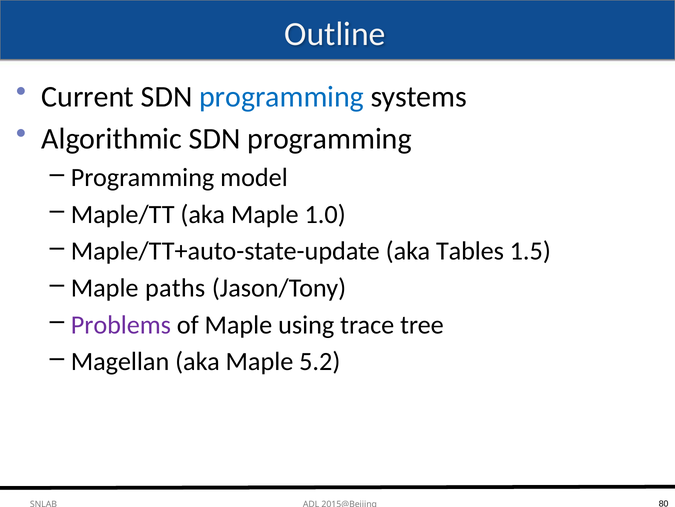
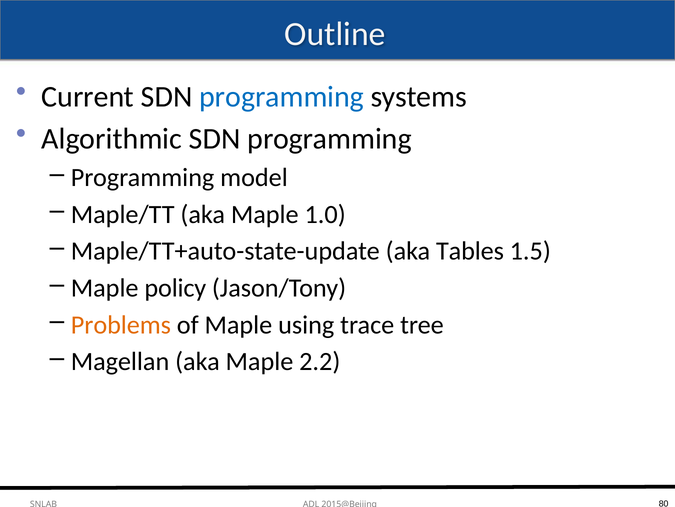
paths: paths -> policy (175, 288)
Problems colour: purple -> orange (121, 325)
5.2: 5.2 -> 2.2 (320, 361)
